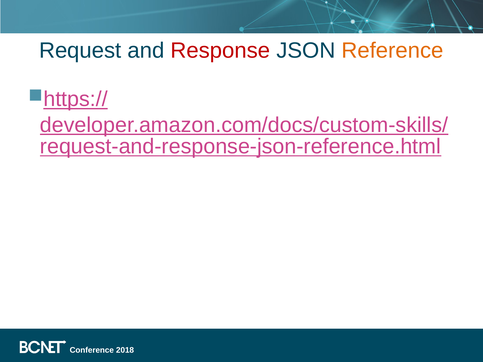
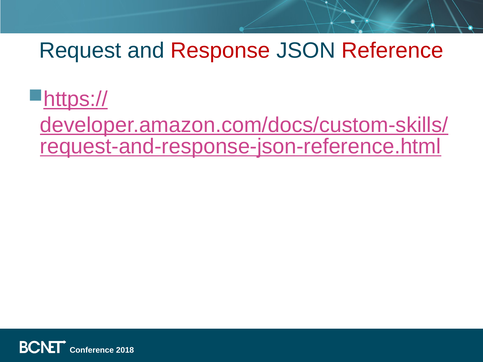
Reference colour: orange -> red (393, 50)
